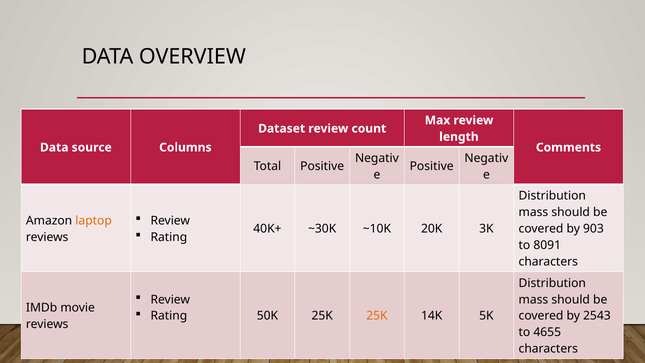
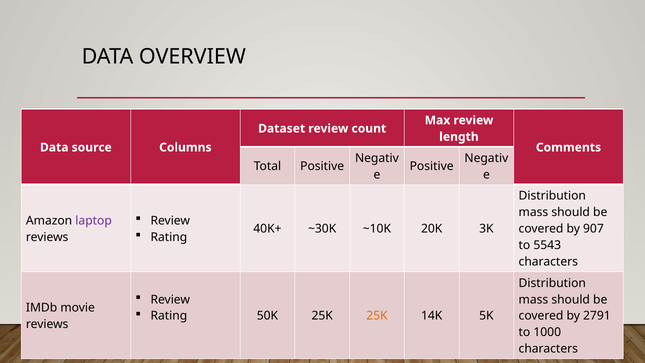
laptop colour: orange -> purple (94, 220)
903: 903 -> 907 (593, 229)
8091: 8091 -> 5543 (547, 245)
2543: 2543 -> 2791 (597, 316)
4655: 4655 -> 1000 (547, 332)
